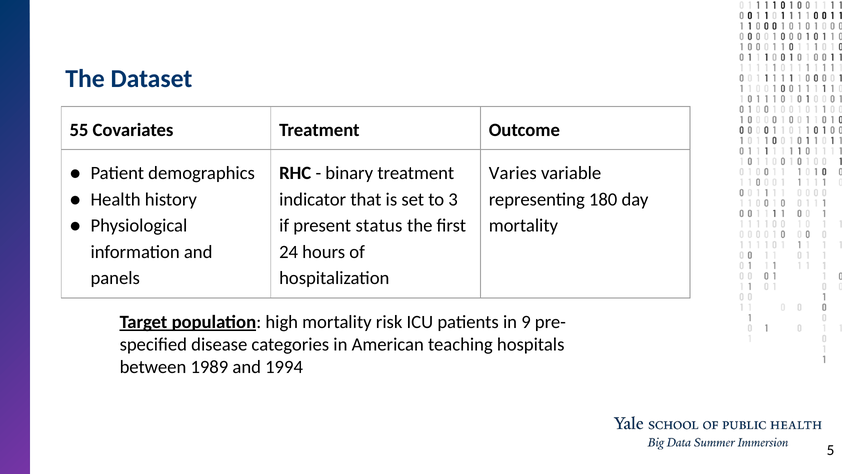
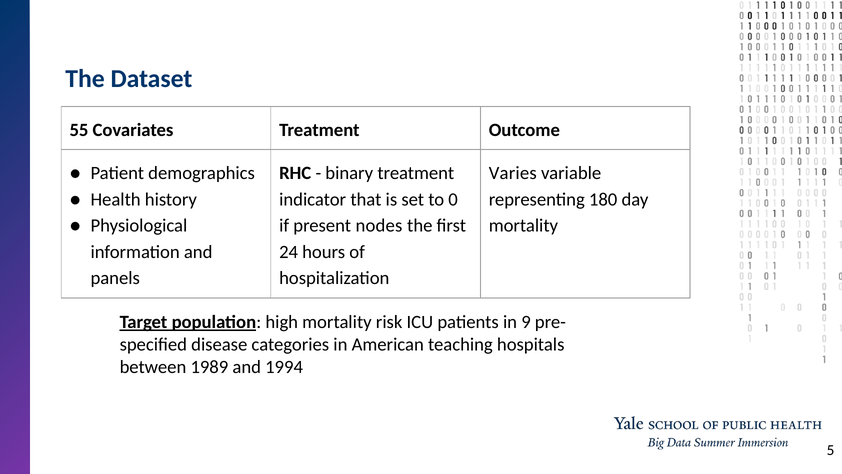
3: 3 -> 0 (453, 199)
status: status -> nodes (379, 225)
